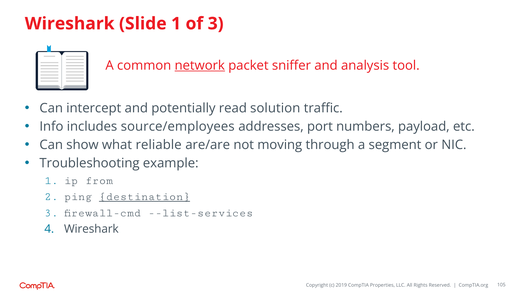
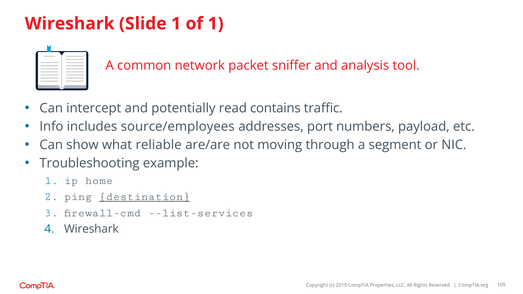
of 3: 3 -> 1 (216, 24)
network underline: present -> none (200, 65)
solution: solution -> contains (275, 108)
from: from -> home (99, 180)
